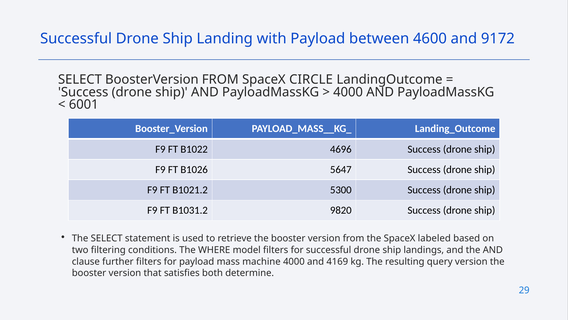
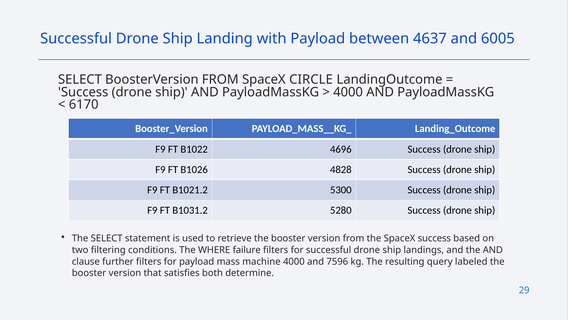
4600: 4600 -> 4637 (430, 38)
9172: 9172 -> 6005 (498, 38)
6001: 6001 -> 6170 (84, 104)
5647: 5647 -> 4828 (341, 169)
9820: 9820 -> 5280 (341, 210)
SpaceX labeled: labeled -> success (434, 238)
model: model -> failure (247, 250)
4169: 4169 -> 7596 (337, 261)
query version: version -> labeled (471, 261)
